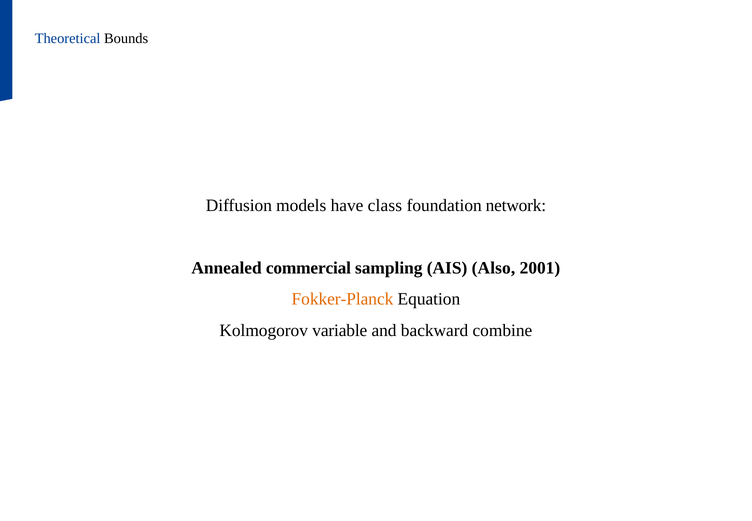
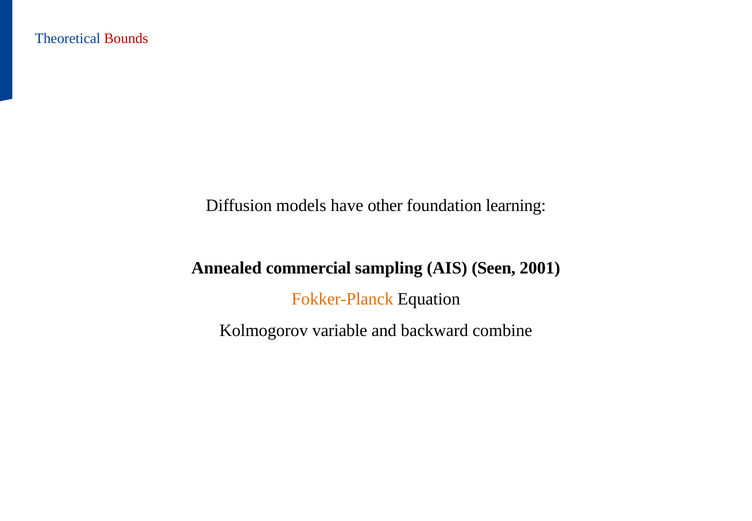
Bounds colour: black -> red (126, 38)
class: class -> other (385, 205)
network: network -> learning (516, 205)
Also: Also -> Seen (494, 268)
